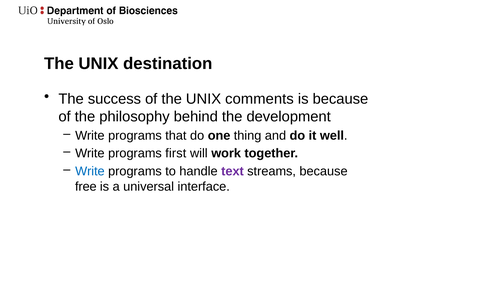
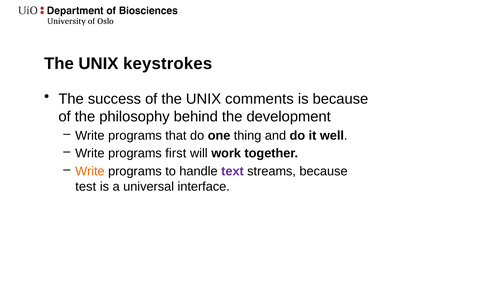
destination: destination -> keystrokes (168, 64)
Write colour: blue -> orange (90, 171)
free: free -> test (86, 186)
